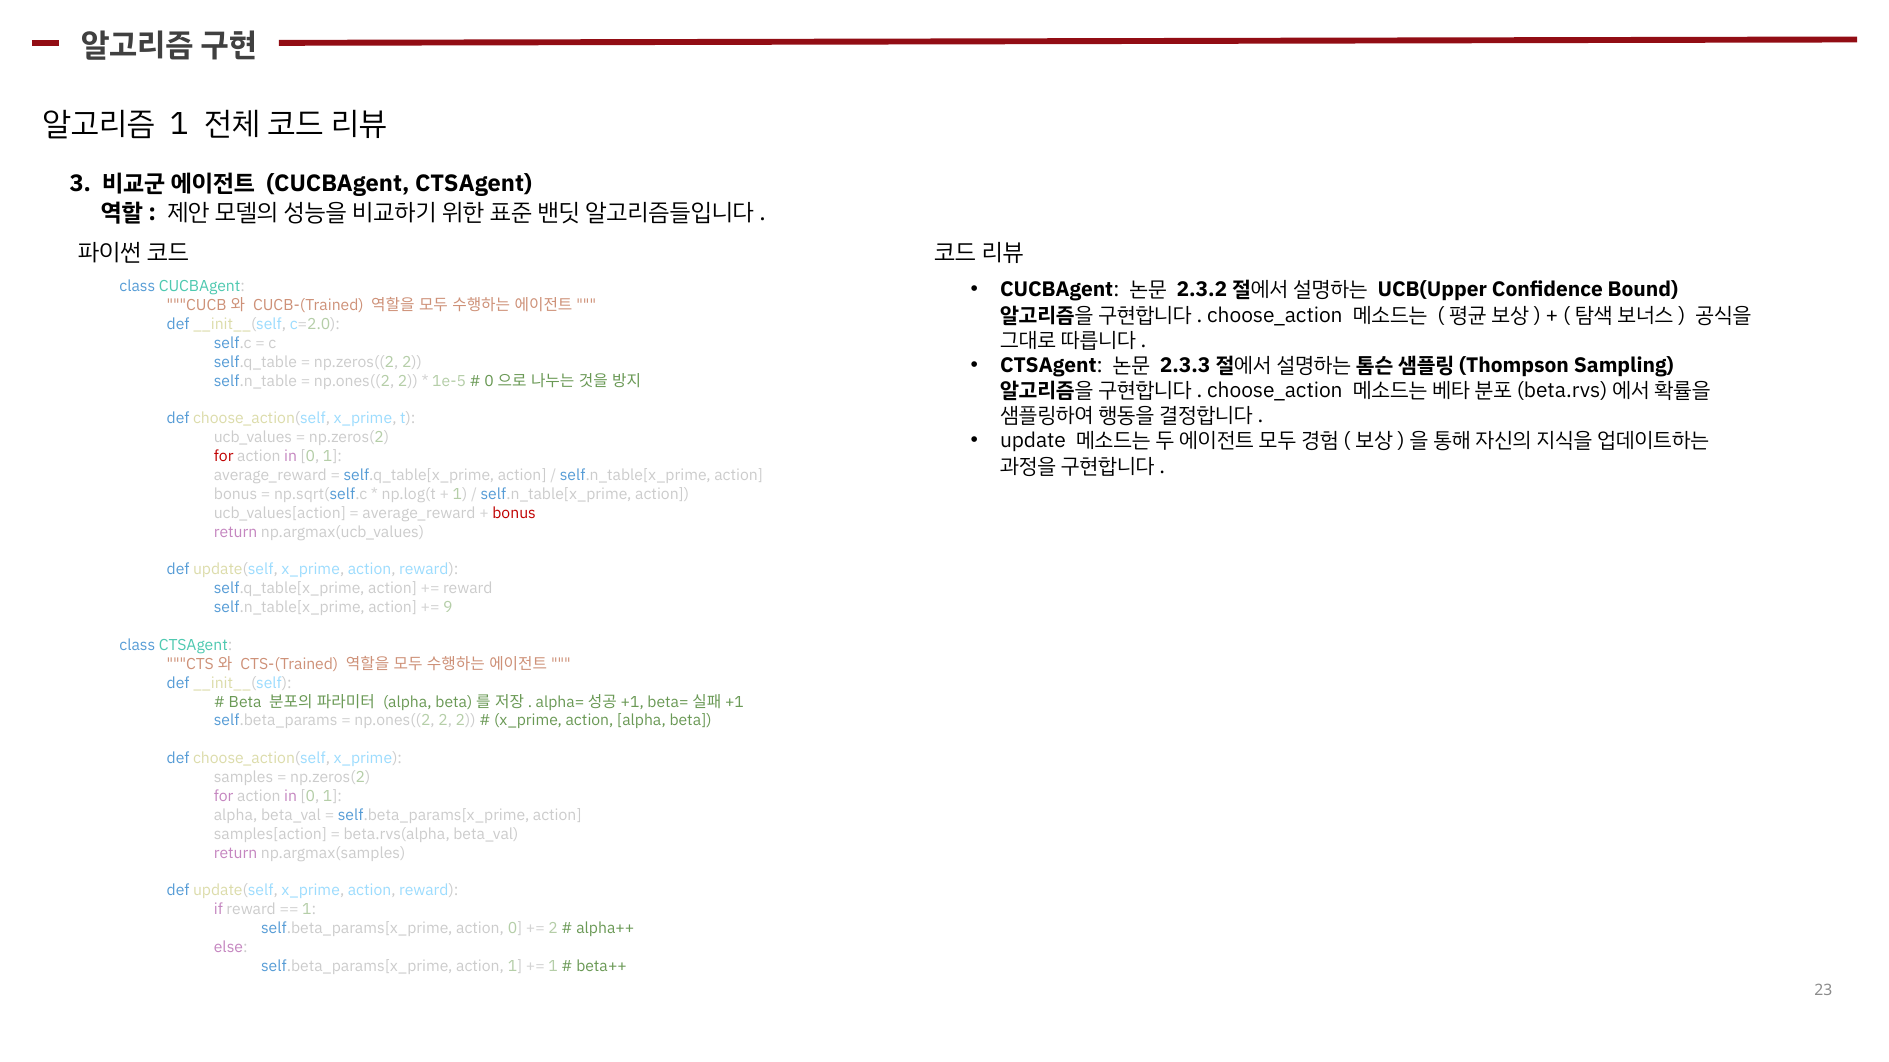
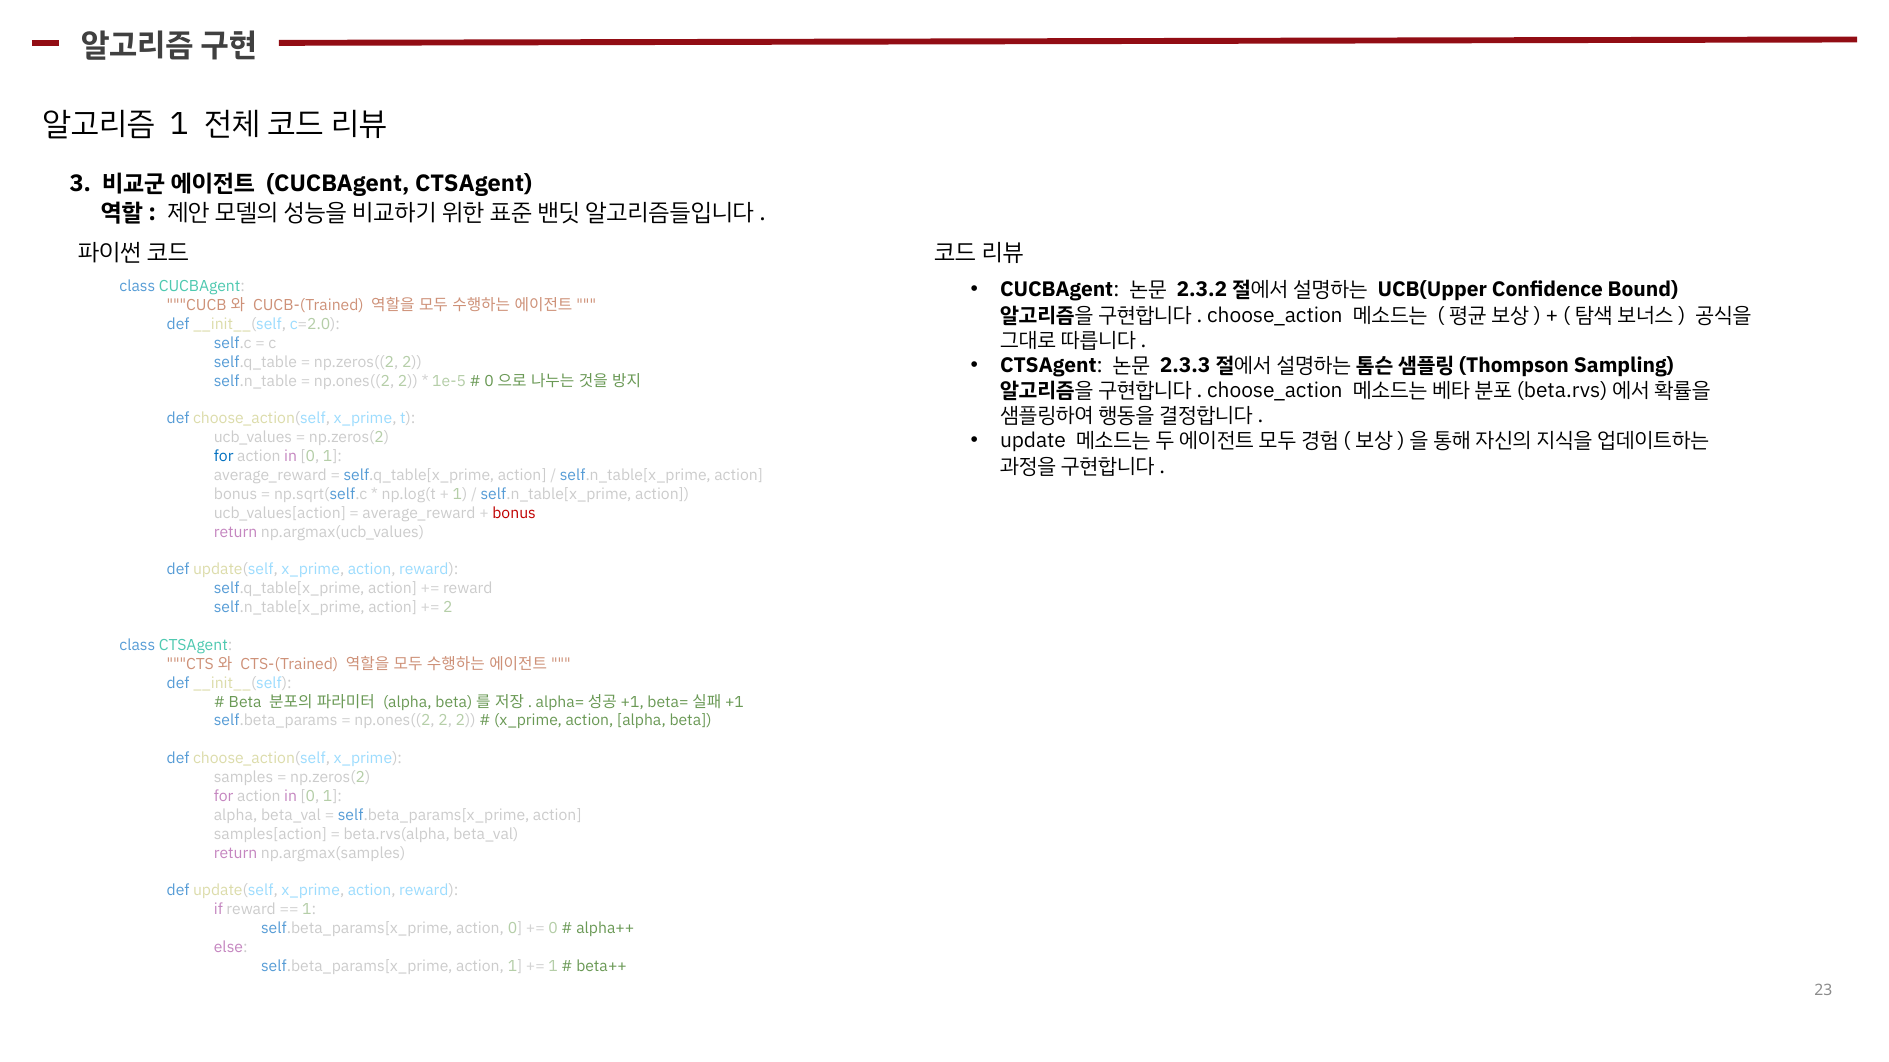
for colour: red -> blue (224, 457)
9: 9 -> 2 (448, 608)
2: 2 -> 0 (553, 929)
